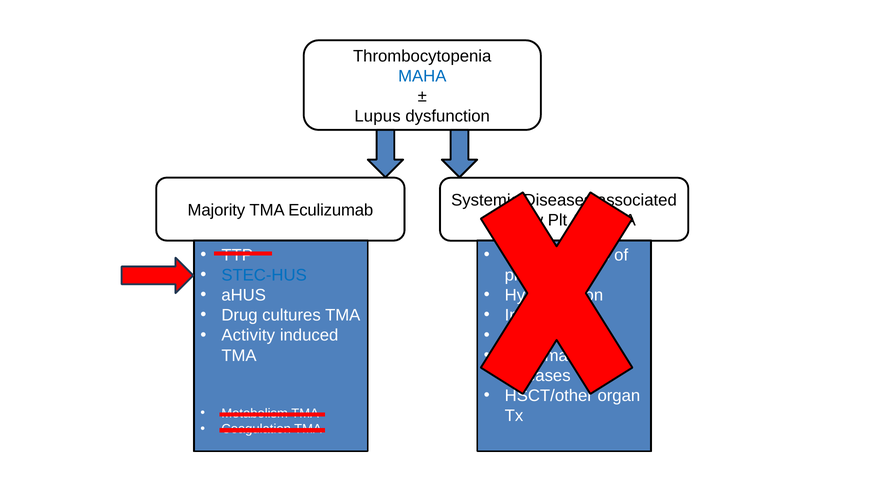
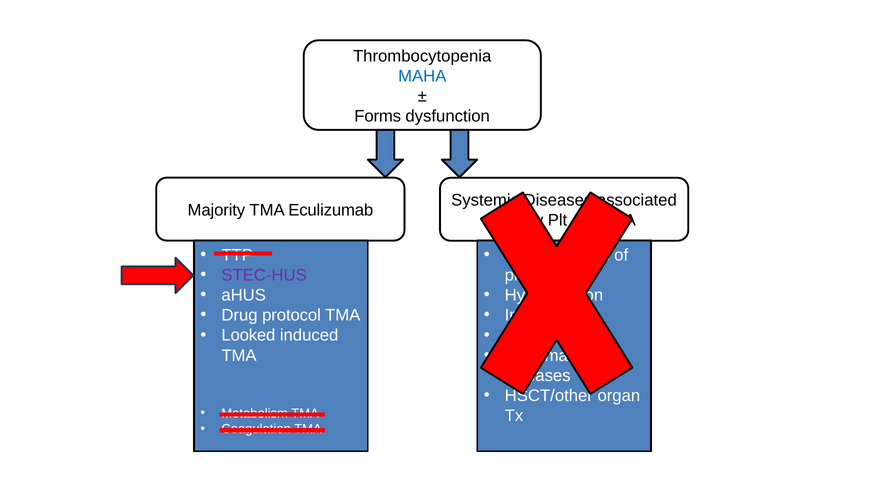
Lupus: Lupus -> Forms (378, 116)
STEC-HUS colour: blue -> purple (264, 275)
cultures: cultures -> protocol (292, 315)
Activity: Activity -> Looked (248, 335)
